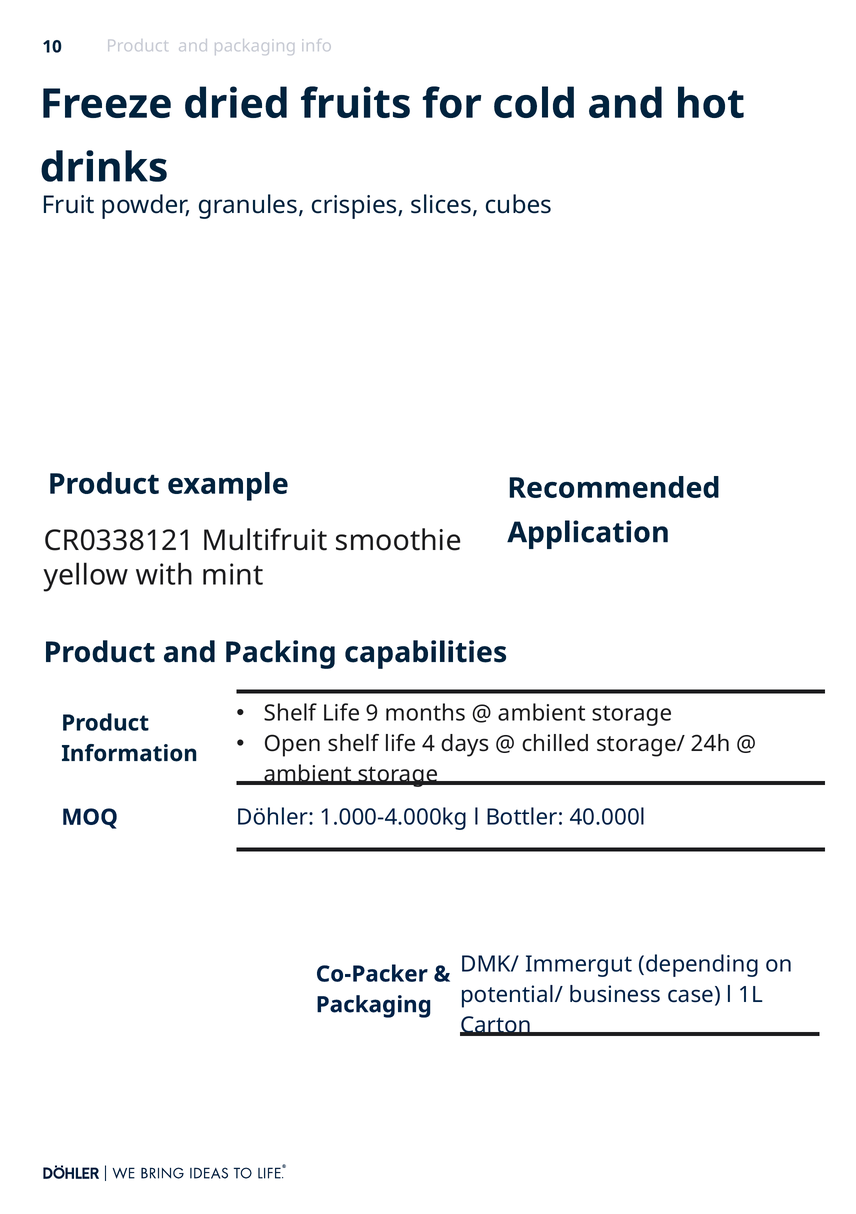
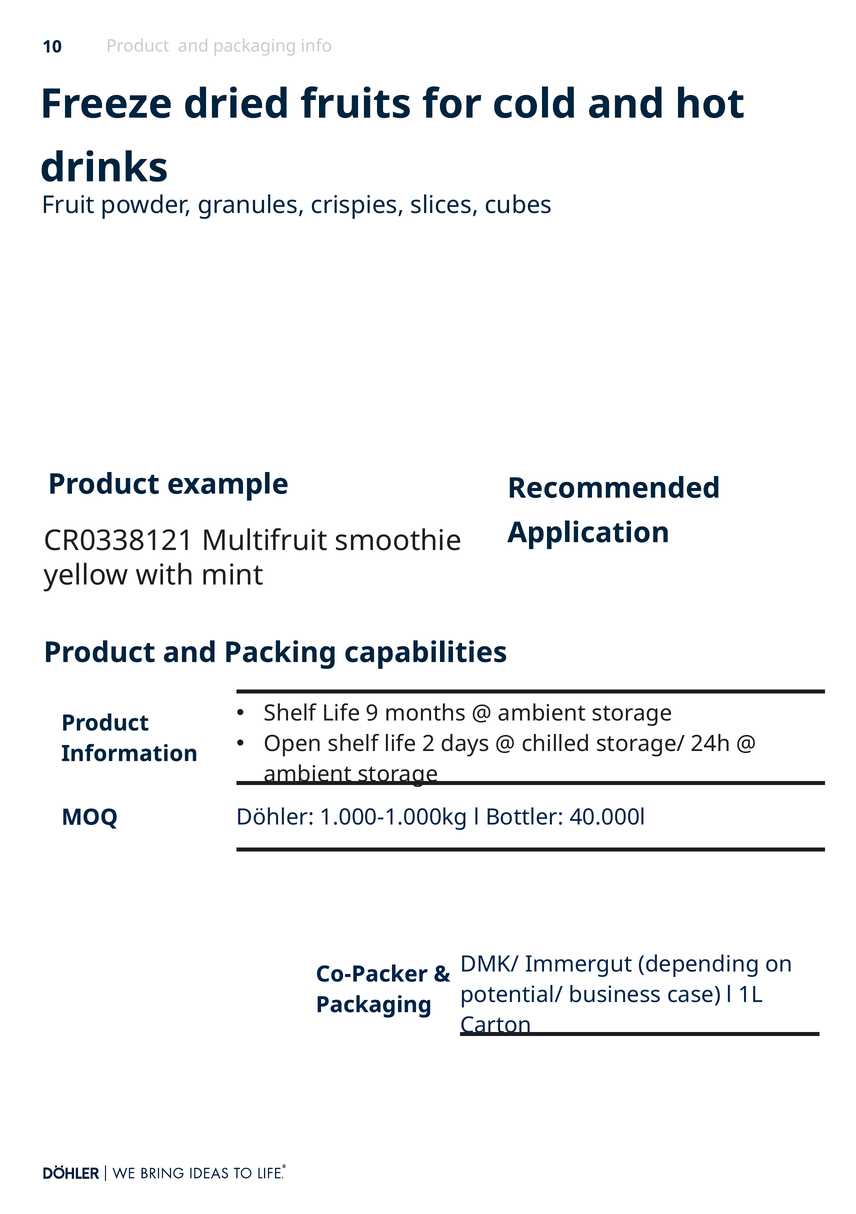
4: 4 -> 2 (429, 744)
1.000-4.000kg: 1.000-4.000kg -> 1.000-1.000kg (394, 818)
